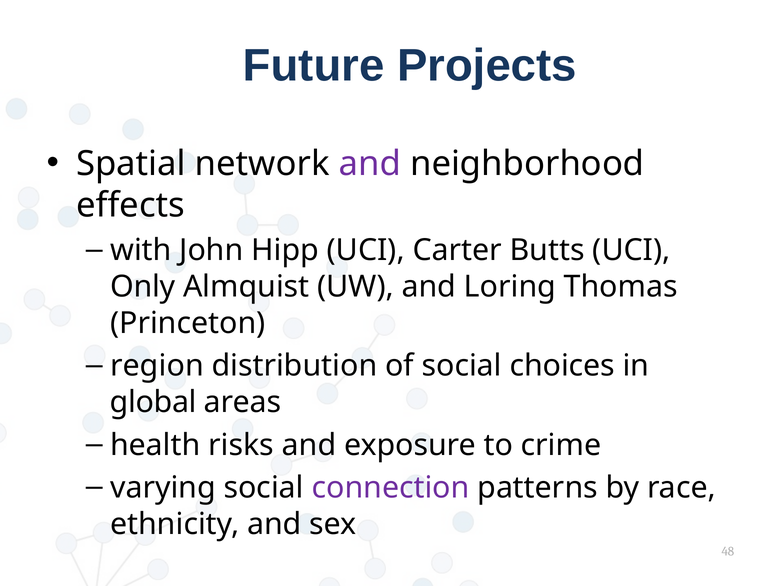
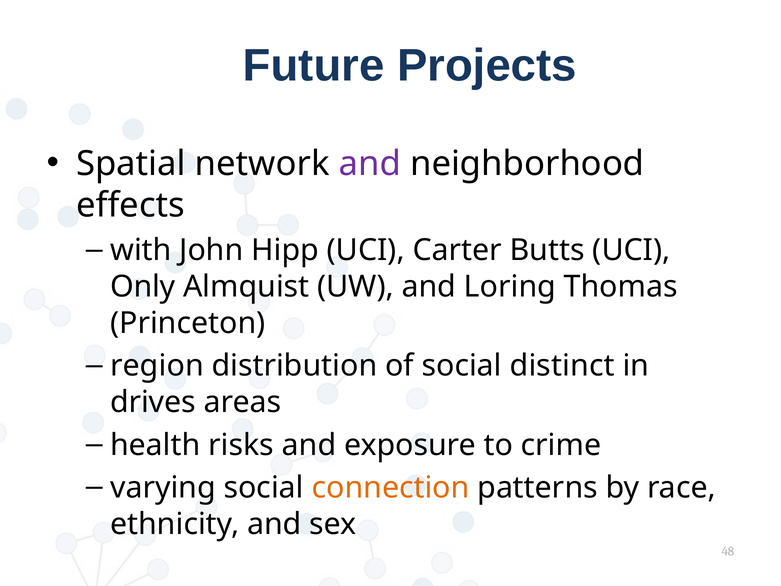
choices: choices -> distinct (562, 366)
global: global -> drives (153, 402)
connection colour: purple -> orange (391, 487)
